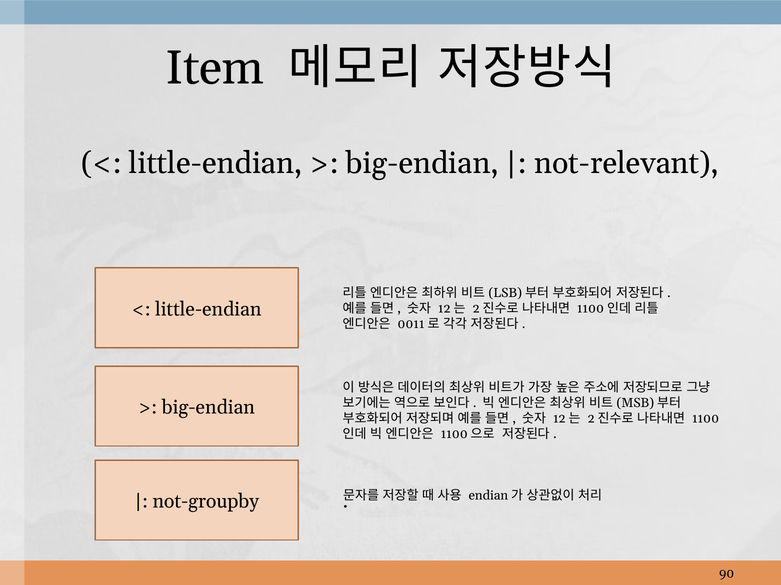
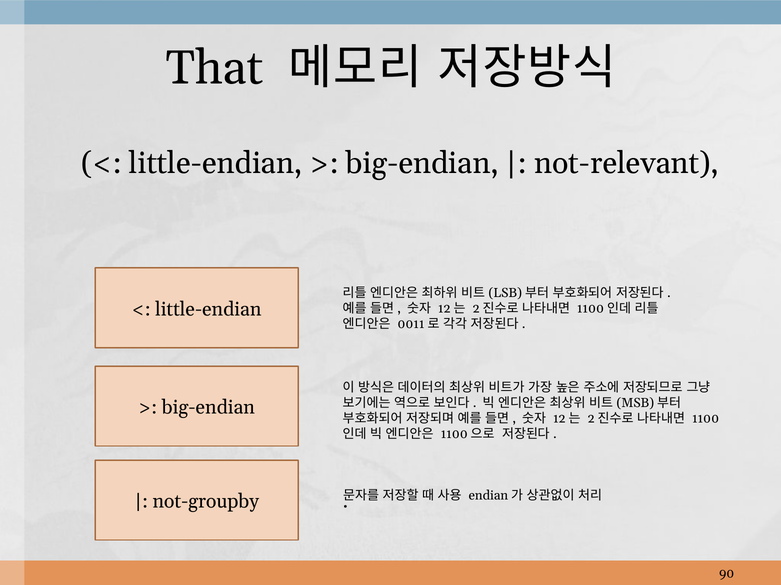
Item: Item -> That (214, 68)
